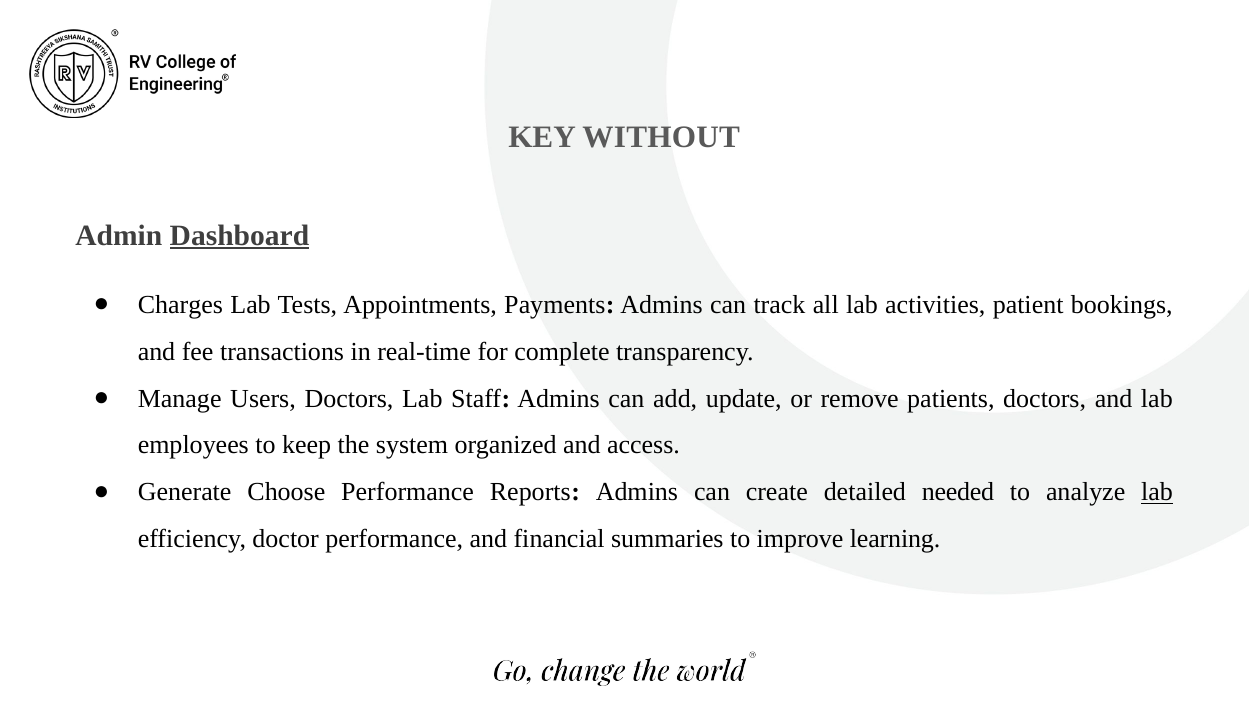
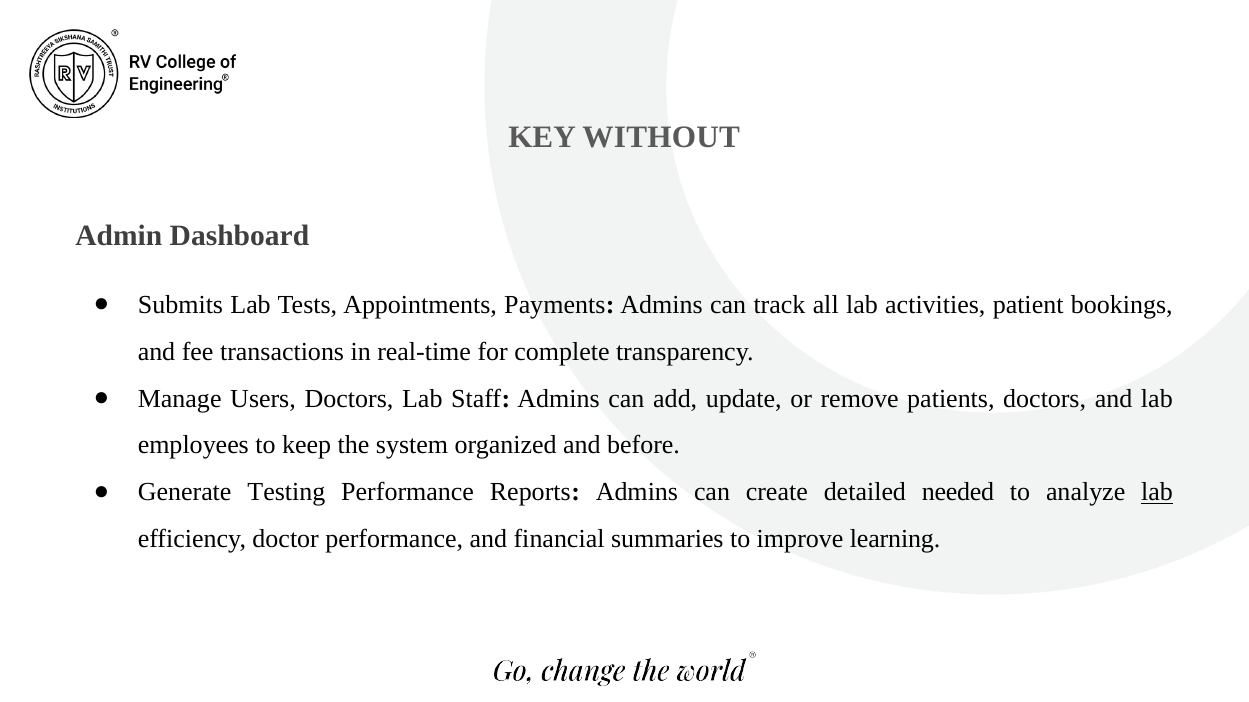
Dashboard underline: present -> none (239, 236)
Charges: Charges -> Submits (180, 305)
access: access -> before (644, 446)
Choose: Choose -> Testing (286, 493)
